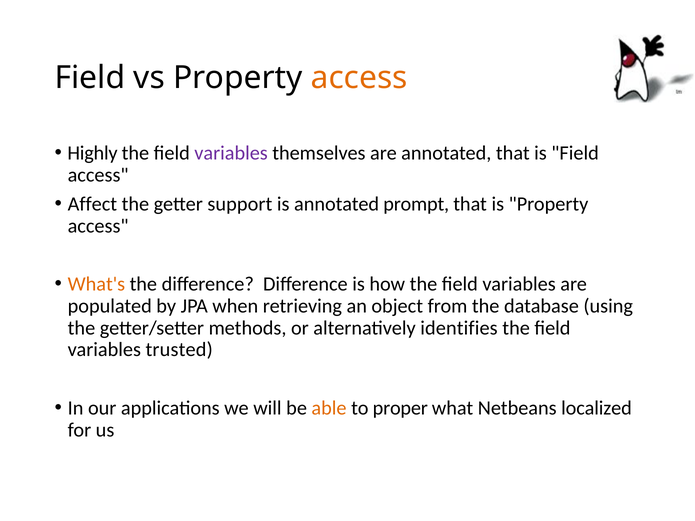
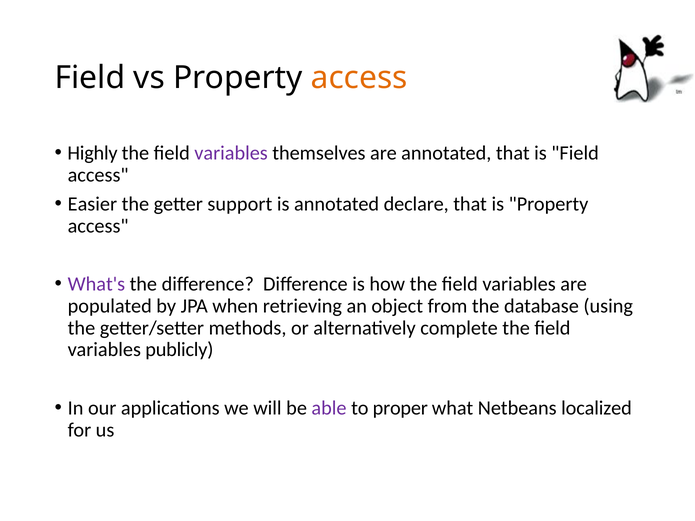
Affect: Affect -> Easier (92, 204)
prompt: prompt -> declare (416, 204)
What's colour: orange -> purple (96, 284)
identifies: identifies -> complete (459, 328)
trusted: trusted -> publicly (179, 350)
able colour: orange -> purple (329, 408)
